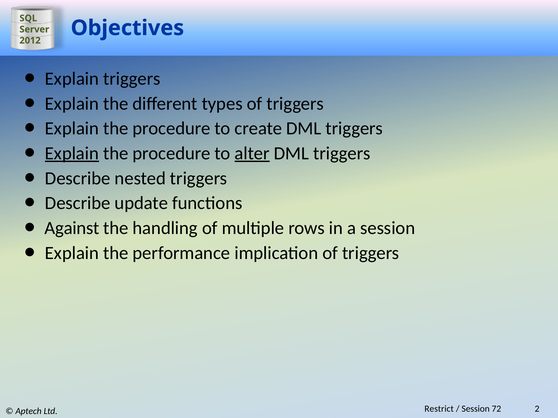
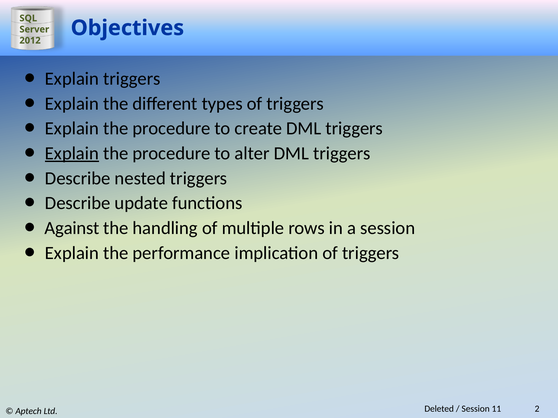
alter underline: present -> none (252, 154)
Restrict: Restrict -> Deleted (439, 409)
72: 72 -> 11 (496, 409)
